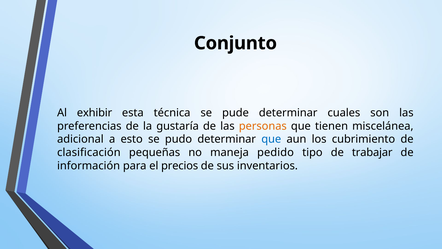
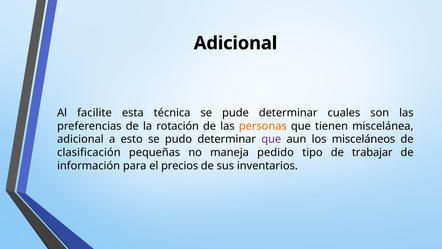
Conjunto: Conjunto -> Adicional (235, 43)
exhibir: exhibir -> facilite (94, 113)
gustaría: gustaría -> rotación (178, 126)
que colour: blue -> purple (271, 139)
cubrimiento: cubrimiento -> misceláneos (364, 139)
